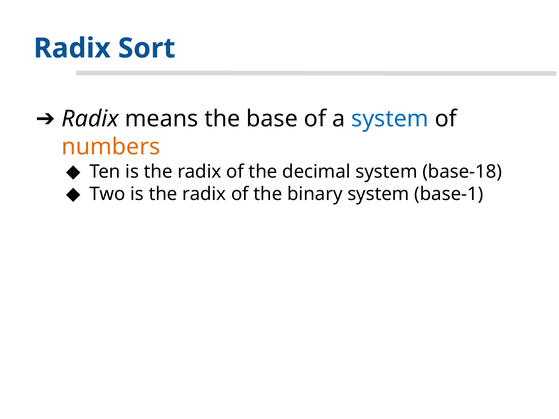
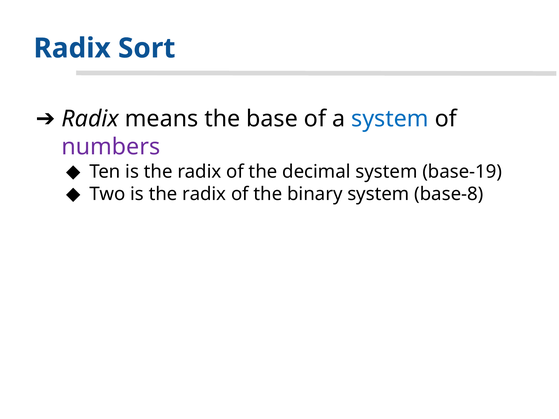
numbers colour: orange -> purple (111, 147)
base-18: base-18 -> base-19 (462, 172)
base-1: base-1 -> base-8 (449, 194)
